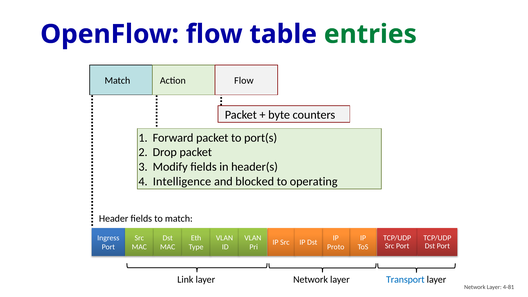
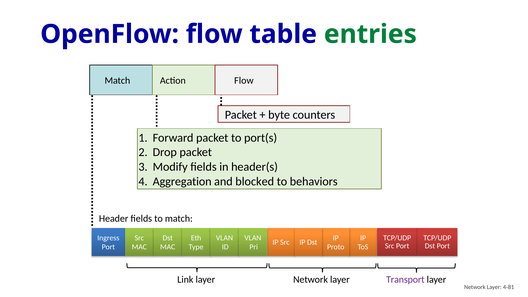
Intelligence: Intelligence -> Aggregation (182, 181)
operating: operating -> behaviors (314, 181)
Transport colour: blue -> purple (405, 280)
